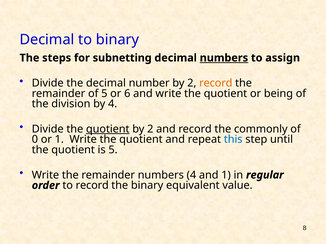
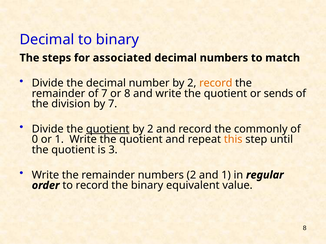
subnetting: subnetting -> associated (122, 58)
numbers underline: present -> none (224, 58)
assign: assign -> match (283, 58)
of 5: 5 -> 7 (104, 94)
or 6: 6 -> 8 (127, 94)
being: being -> sends (278, 94)
by 4: 4 -> 7 (113, 104)
this colour: blue -> orange (233, 140)
is 5: 5 -> 3 (113, 150)
numbers 4: 4 -> 2 (191, 175)
